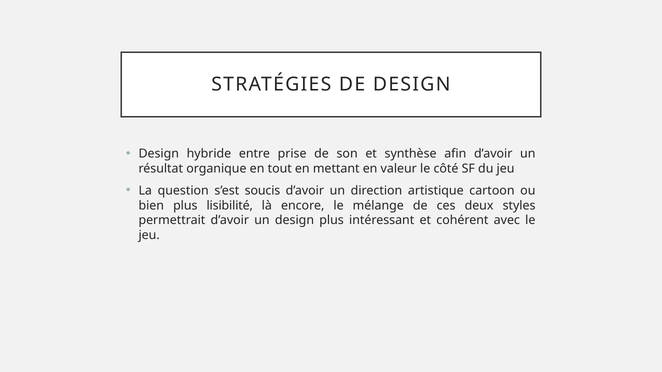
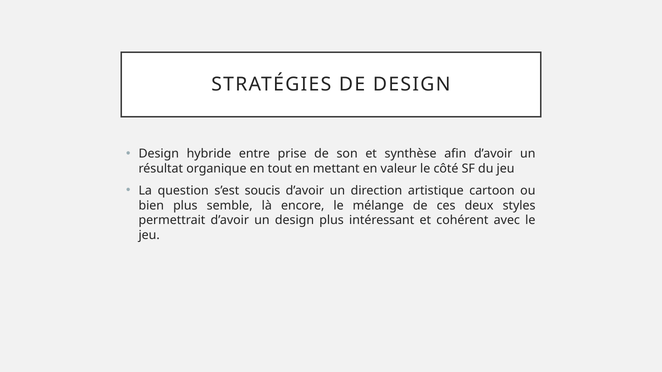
lisibilité: lisibilité -> semble (230, 206)
